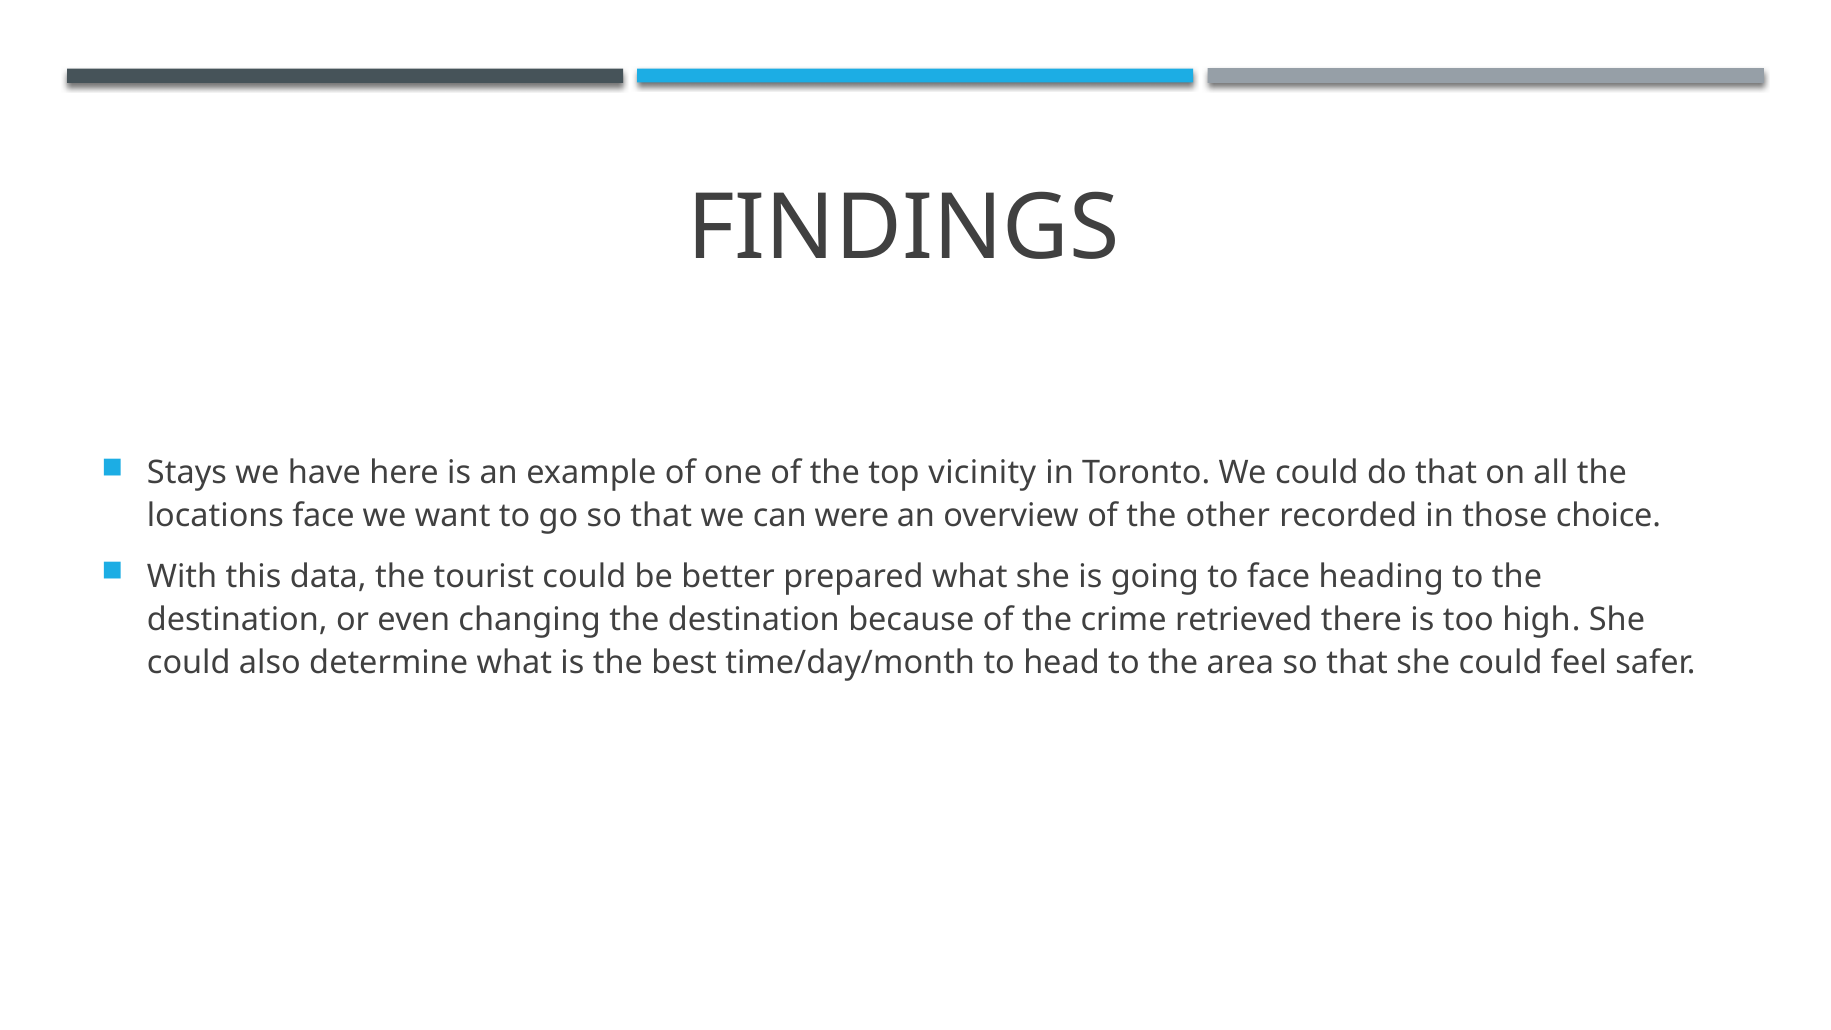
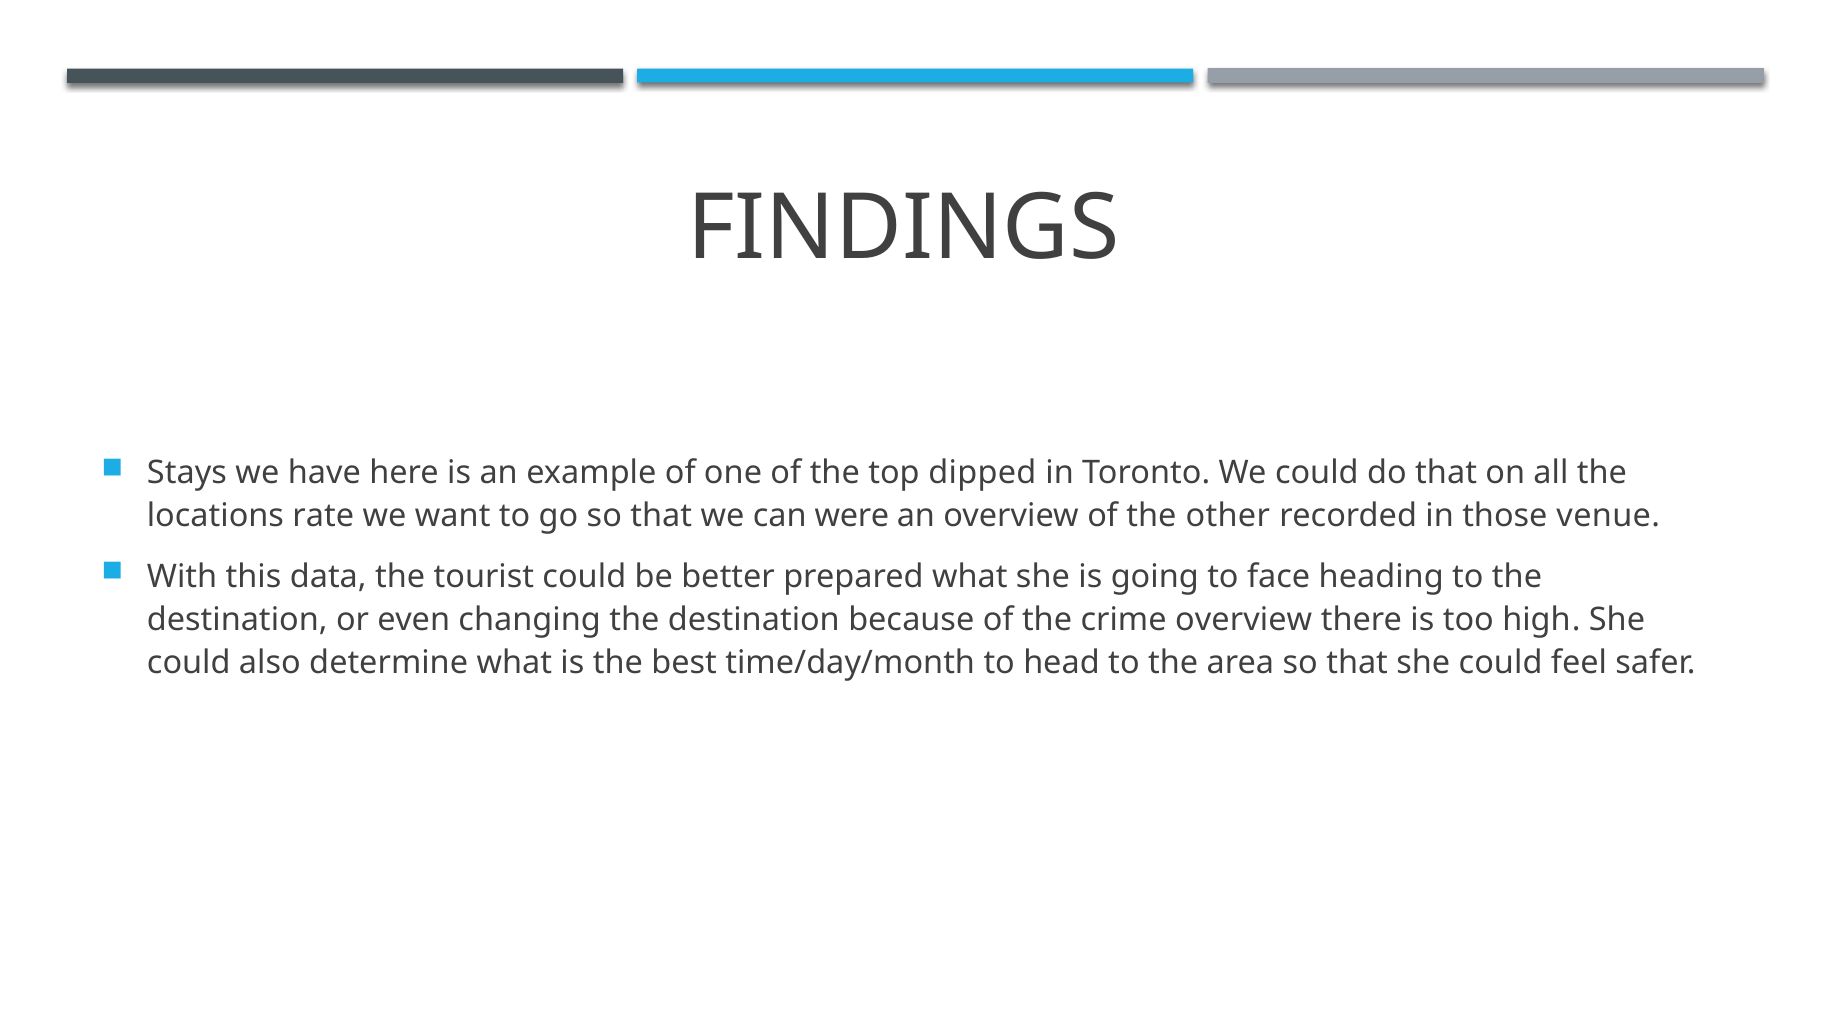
vicinity: vicinity -> dipped (982, 473)
locations face: face -> rate (323, 516)
choice: choice -> venue (1608, 516)
crime retrieved: retrieved -> overview (1244, 620)
